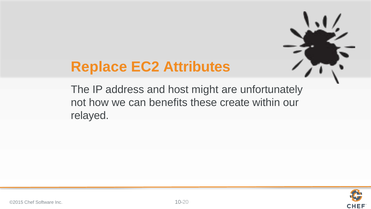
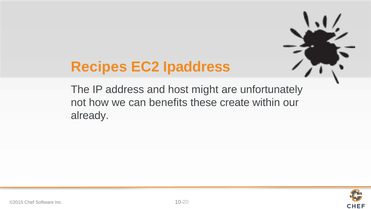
Replace: Replace -> Recipes (99, 67)
Attributes: Attributes -> Ipaddress (197, 67)
relayed: relayed -> already (90, 115)
